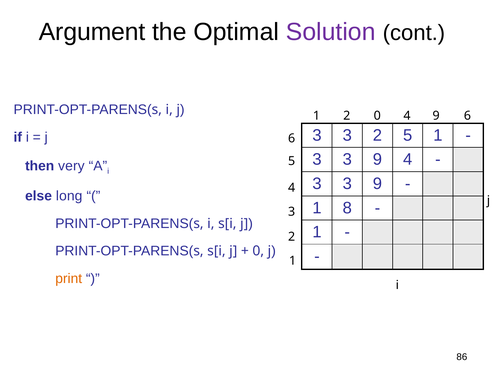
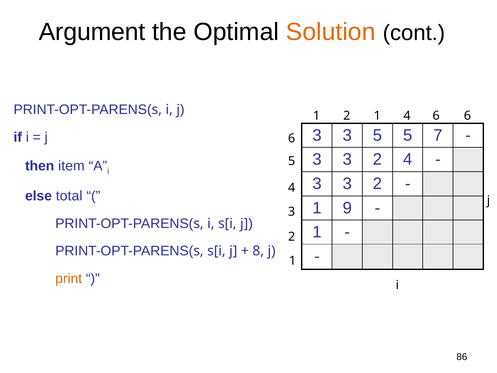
Solution colour: purple -> orange (331, 32)
2 0: 0 -> 1 (377, 116)
4 9: 9 -> 6 (436, 116)
3 2: 2 -> 5 (377, 135)
5 1: 1 -> 7 (438, 135)
9: 9 -> 2 (377, 159)
very: very -> item (71, 166)
9: 9 -> 2 (377, 184)
long: long -> total (69, 196)
8: 8 -> 9 (347, 208)
0: 0 -> 8 (258, 251)
